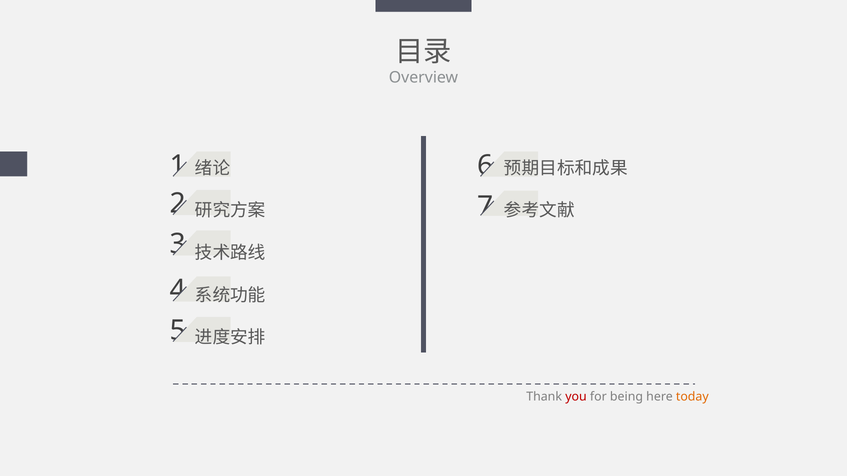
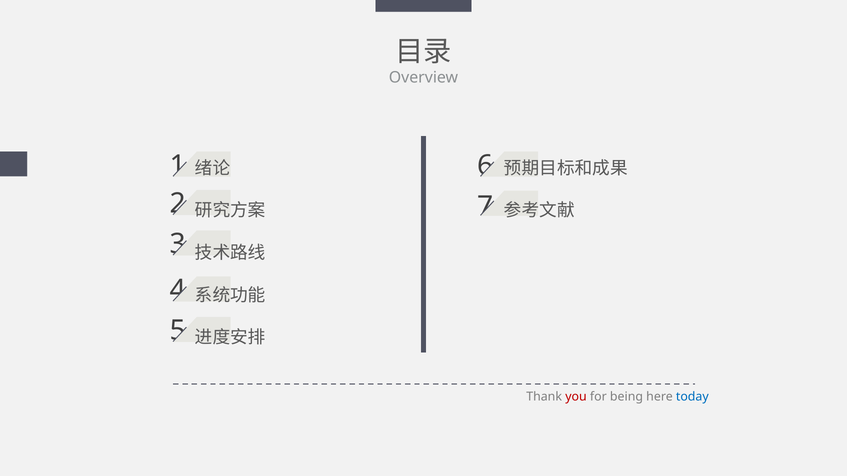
today colour: orange -> blue (692, 397)
